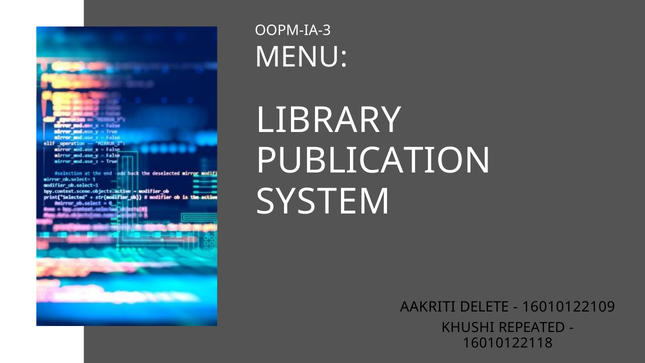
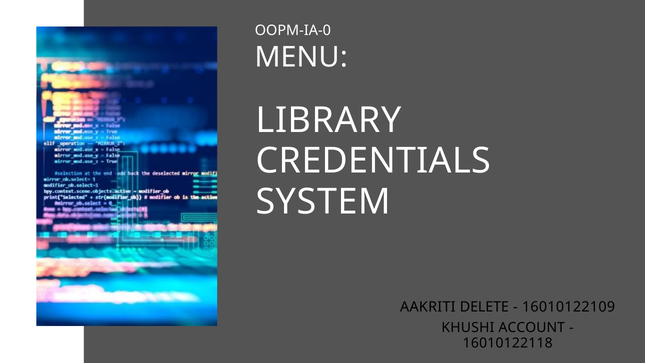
OOPM-IA-3: OOPM-IA-3 -> OOPM-IA-0 (293, 30)
PUBLICATION: PUBLICATION -> CREDENTIALS (373, 161)
REPEATED: REPEATED -> ACCOUNT (532, 327)
